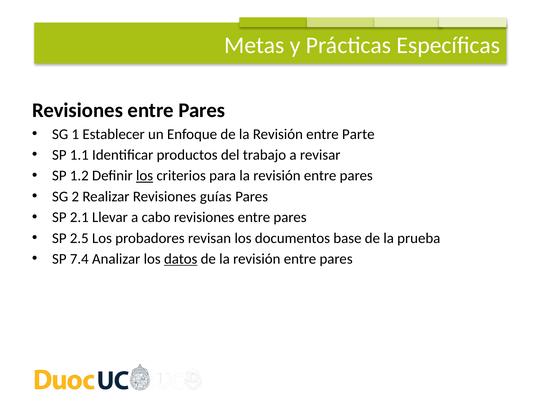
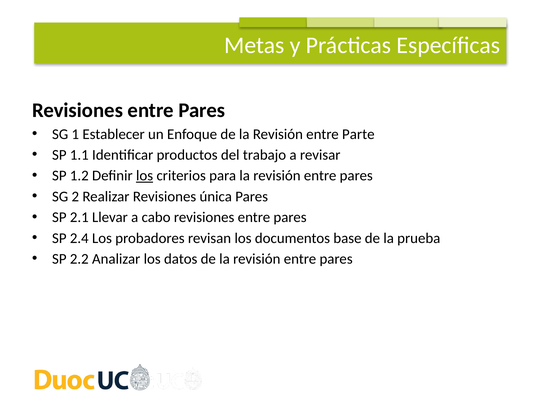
guías: guías -> única (216, 196)
2.5: 2.5 -> 2.4 (79, 238)
7.4: 7.4 -> 2.2 (79, 259)
datos underline: present -> none (181, 259)
